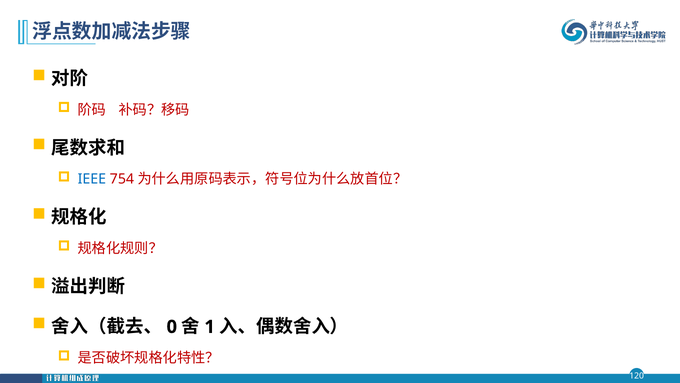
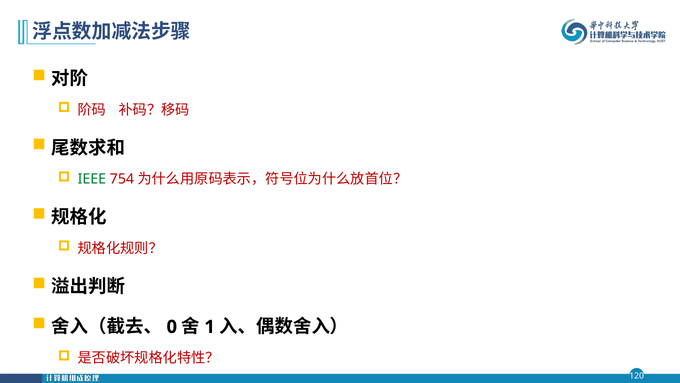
IEEE colour: blue -> green (92, 179)
